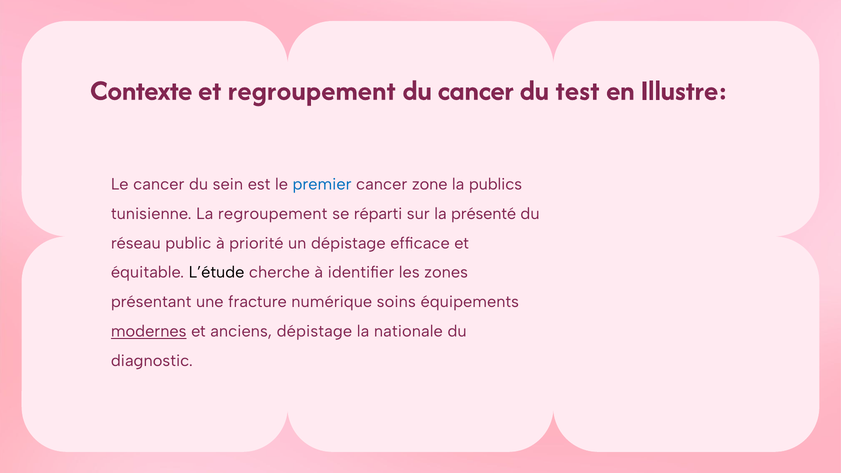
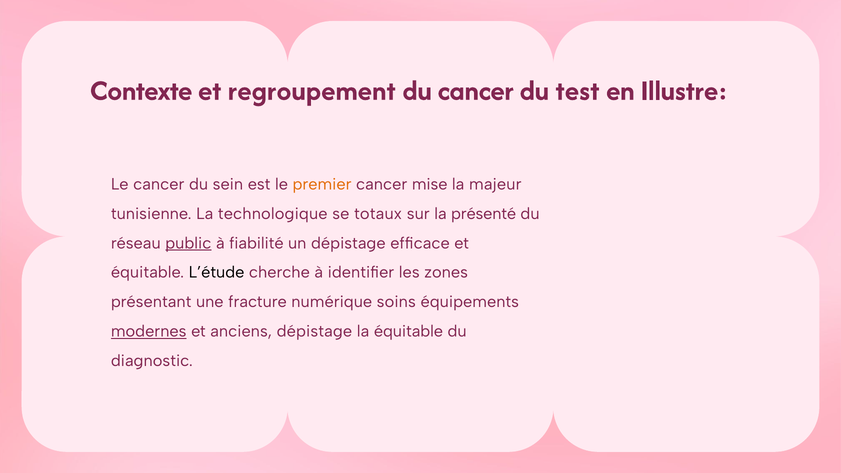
premier colour: blue -> orange (322, 184)
zone: zone -> mise (430, 184)
publics: publics -> majeur (495, 184)
La regroupement: regroupement -> technologique (273, 214)
réparti: réparti -> totaux (378, 214)
public underline: none -> present (188, 243)
priorité: priorité -> fiabilité (256, 243)
la nationale: nationale -> équitable (408, 331)
